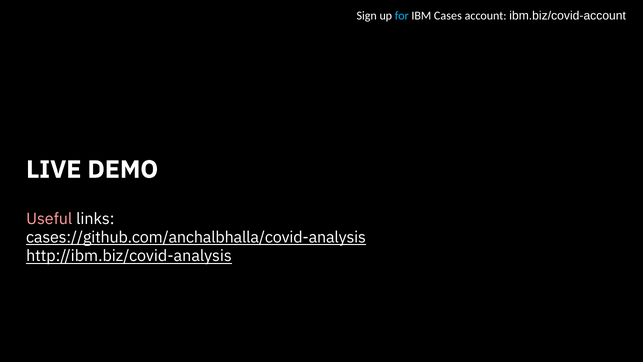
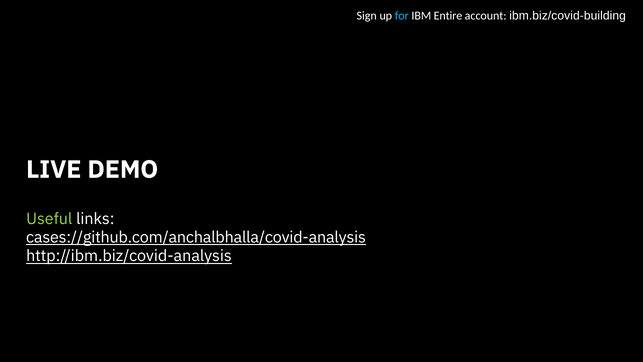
Cases: Cases -> Entire (448, 16)
ibm.biz/covid-account: ibm.biz/covid-account -> ibm.biz/covid-building (568, 16)
Useful colour: pink -> light green (49, 219)
